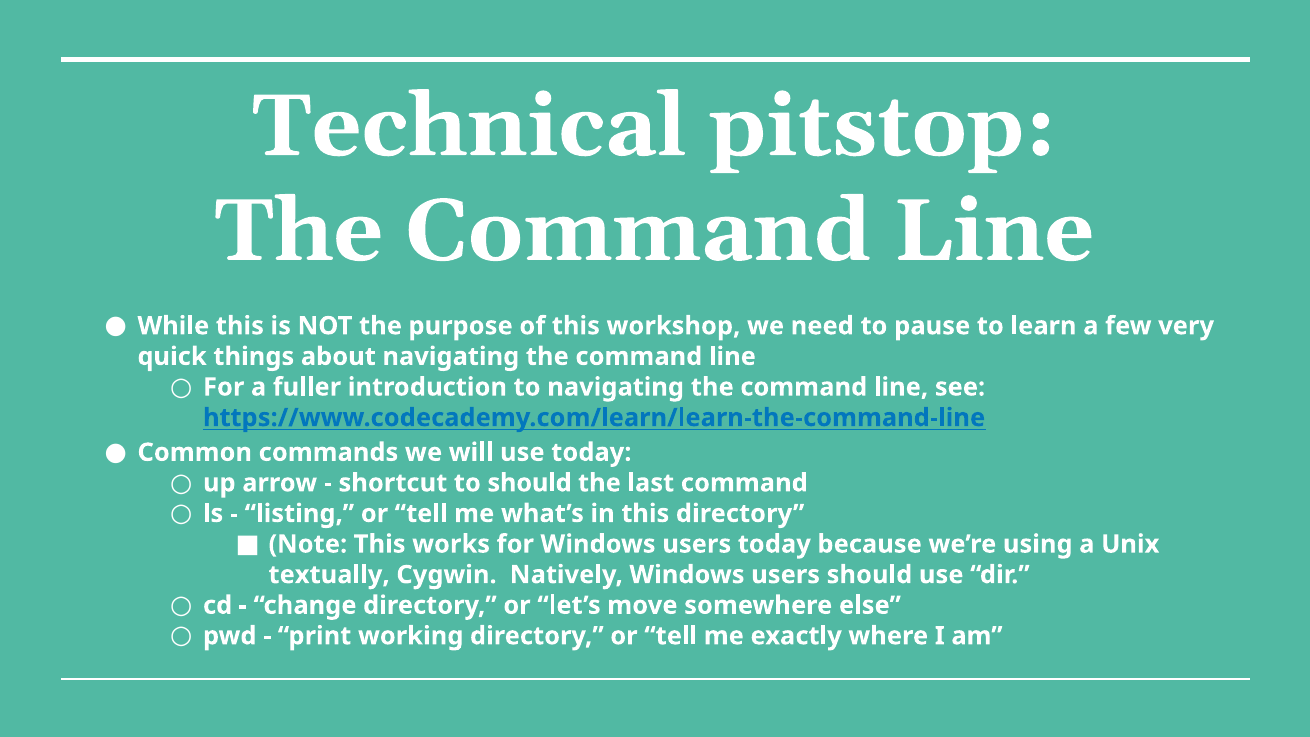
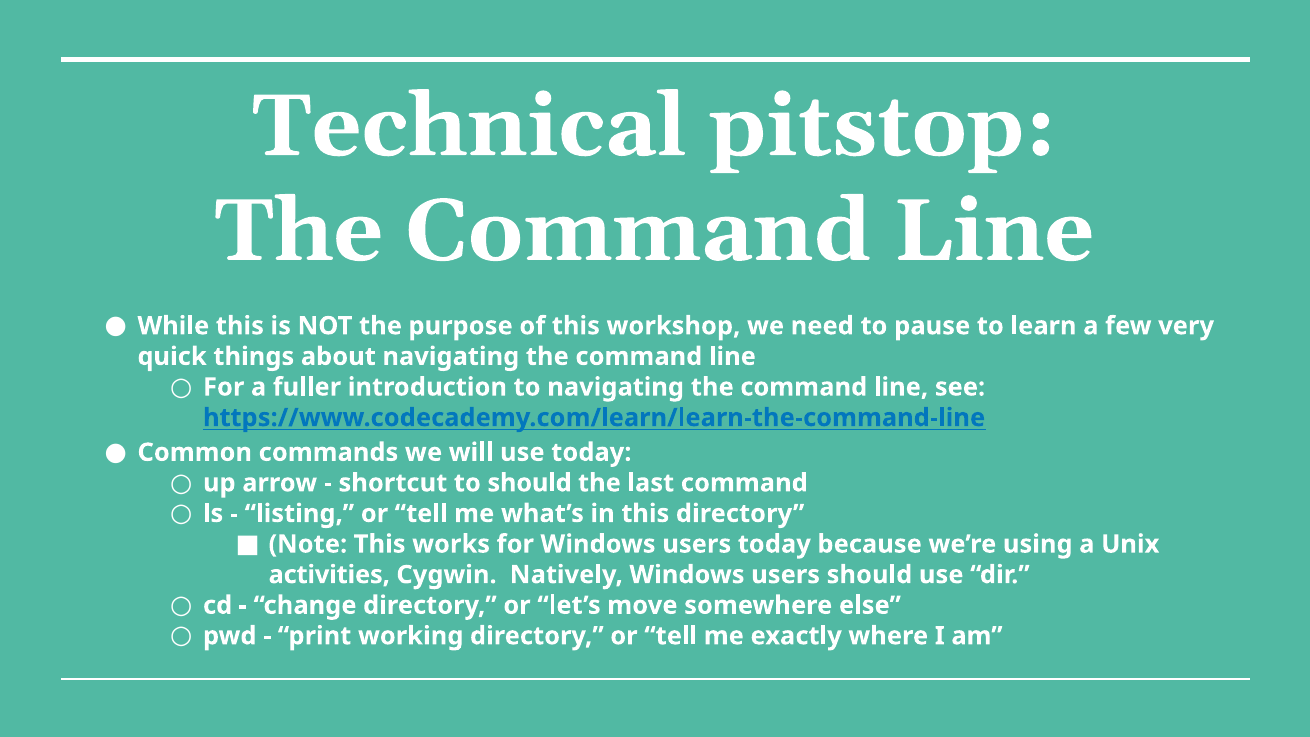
textually: textually -> activities (329, 575)
